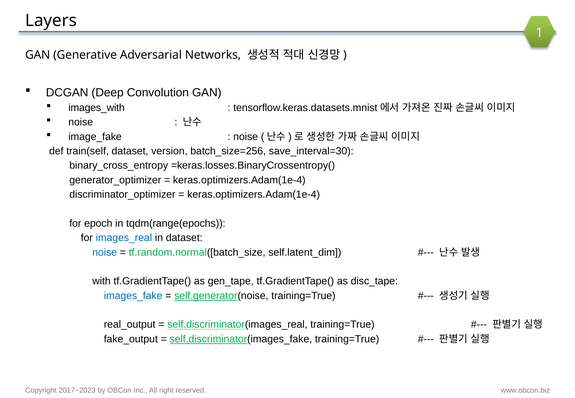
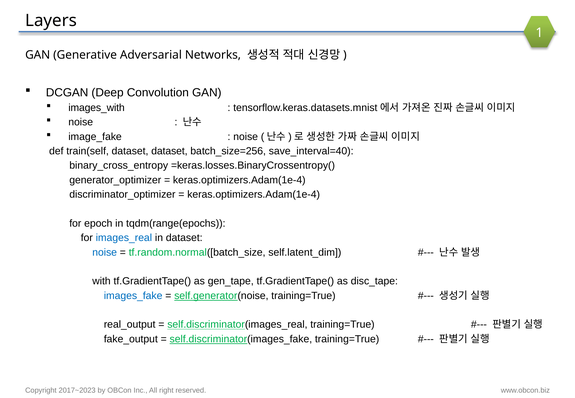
dataset version: version -> dataset (169, 151)
save_interval=30: save_interval=30 -> save_interval=40 (311, 151)
